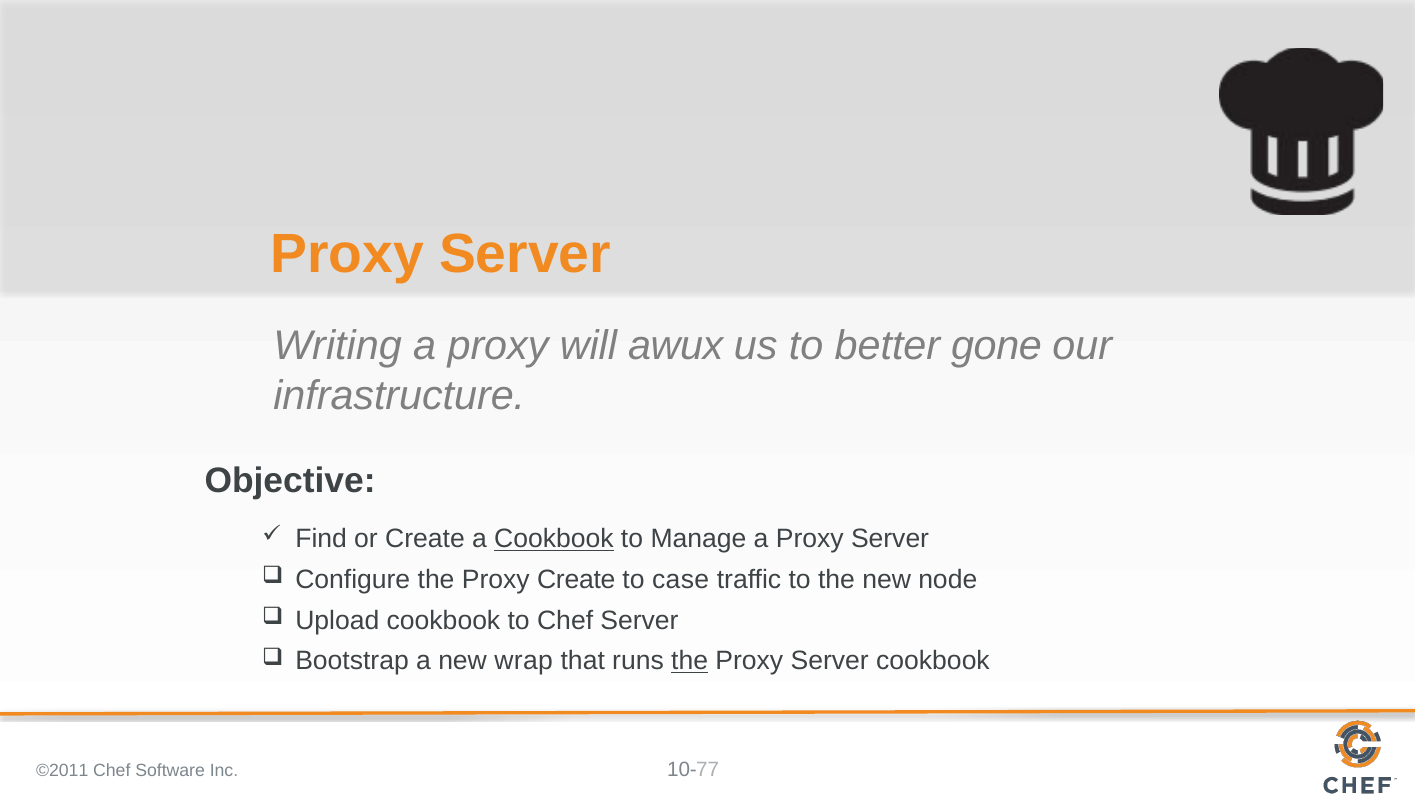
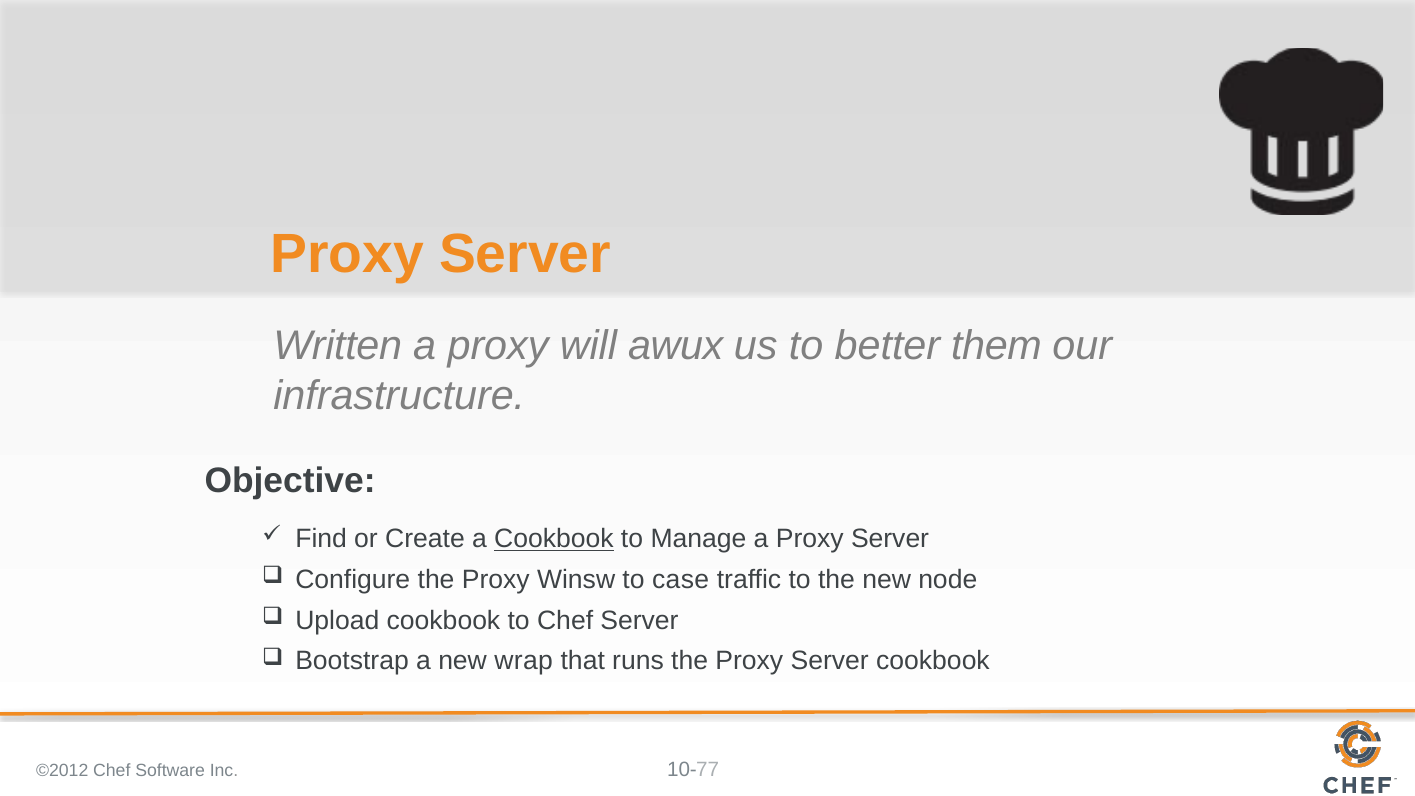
Writing: Writing -> Written (338, 346)
gone: gone -> them (997, 346)
Proxy Create: Create -> Winsw (576, 580)
the underline: present -> none (690, 661)
©2011: ©2011 -> ©2012 (62, 770)
